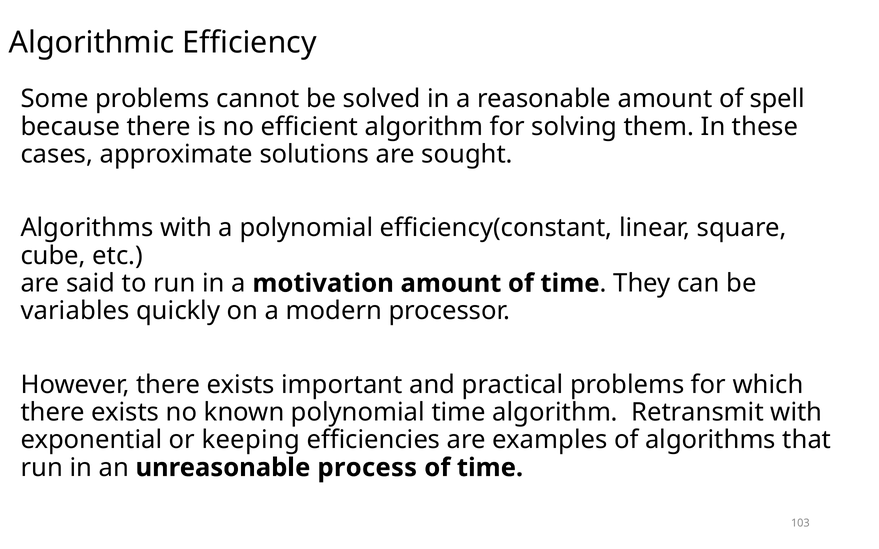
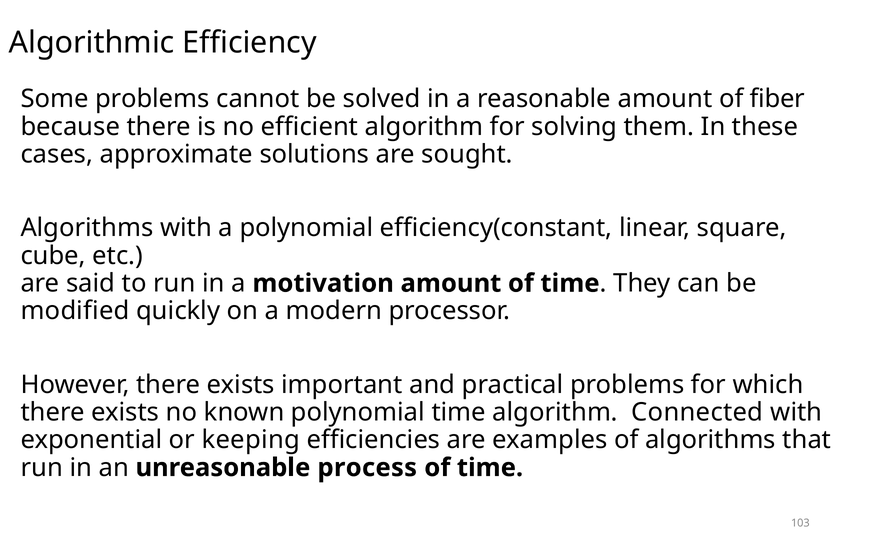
spell: spell -> fiber (777, 99)
variables: variables -> modified (75, 311)
Retransmit: Retransmit -> Connected (697, 413)
